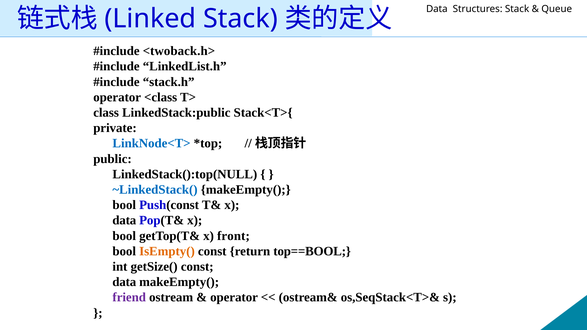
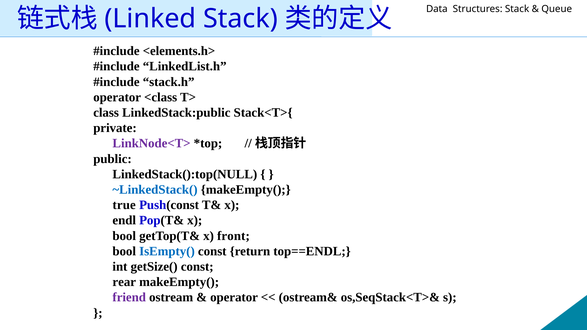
<twoback.h>: <twoback.h> -> <elements.h> (179, 51)
LinkNode<T> colour: blue -> purple (152, 143)
bool: bool -> true (124, 205)
data: data -> endl (124, 221)
IsEmpty( colour: orange -> blue (167, 251)
top==BOOL: top==BOOL -> top==ENDL (312, 251)
data: data -> rear (124, 282)
